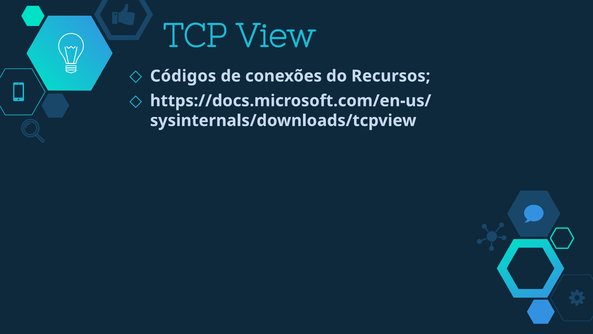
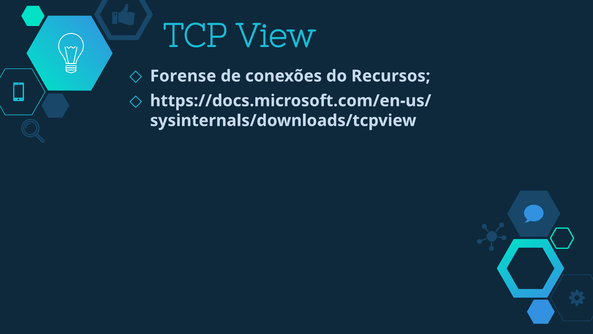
Códigos: Códigos -> Forense (183, 76)
